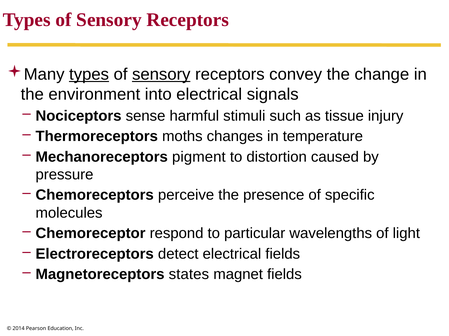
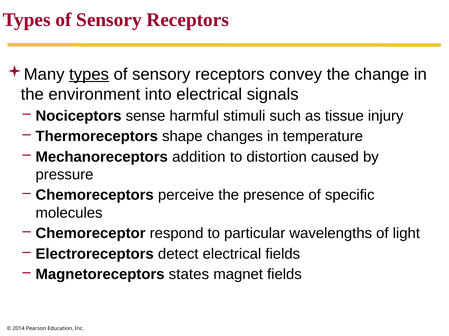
sensory underline: present -> none (161, 75)
moths: moths -> shape (182, 137)
pigment: pigment -> addition (199, 157)
